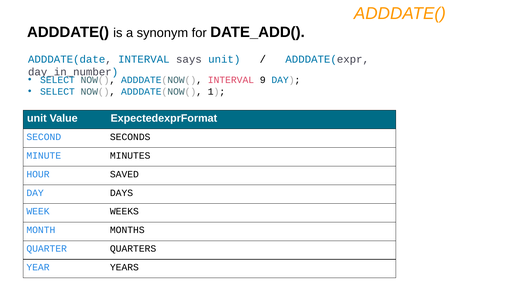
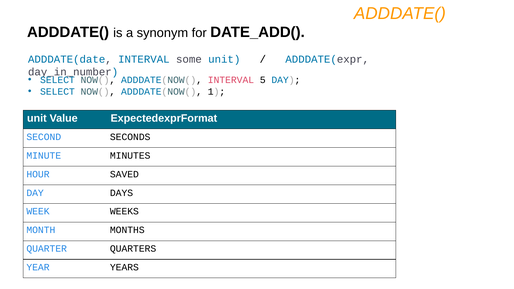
says: says -> some (189, 59)
9: 9 -> 5 (263, 80)
